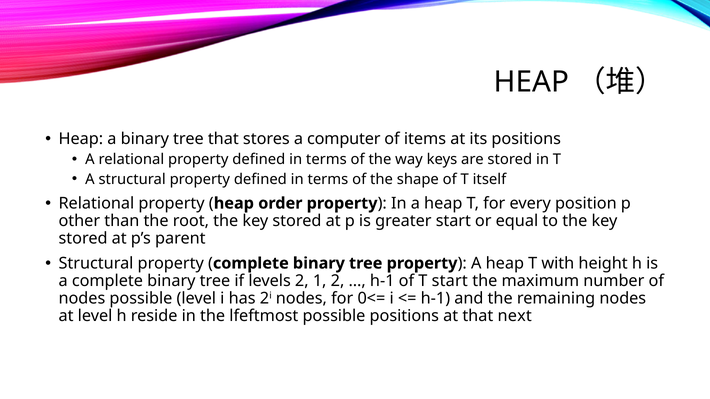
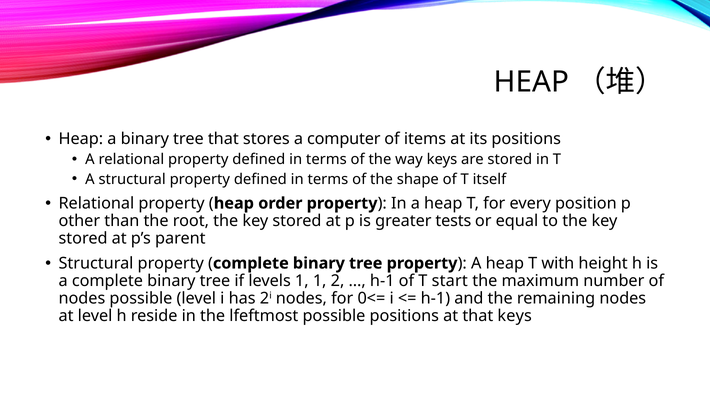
greater start: start -> tests (453, 221)
levels 2: 2 -> 1 (302, 281)
that next: next -> keys (515, 316)
